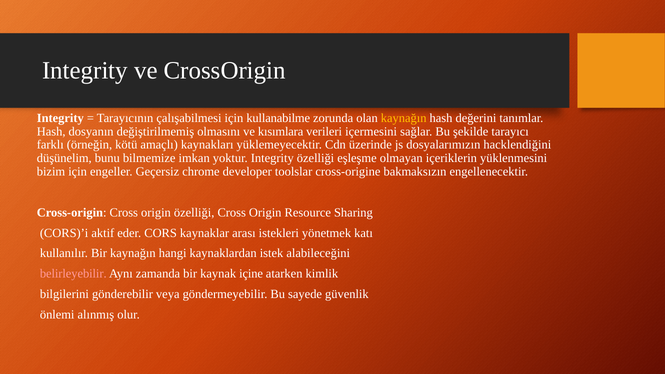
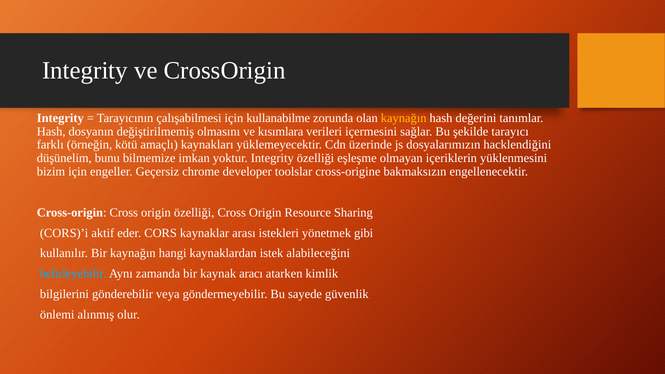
katı: katı -> gibi (364, 233)
belirleyebilir colour: pink -> light blue (73, 274)
içine: içine -> aracı (251, 274)
